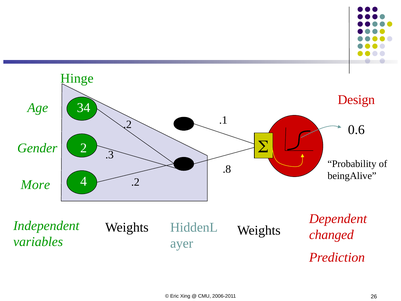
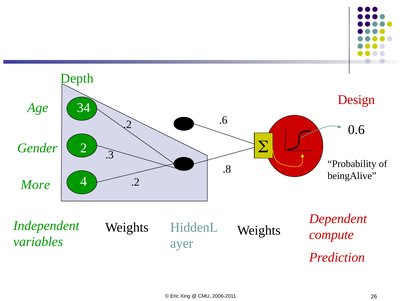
Hinge: Hinge -> Depth (77, 78)
.1: .1 -> .6 (223, 120)
changed: changed -> compute (331, 235)
